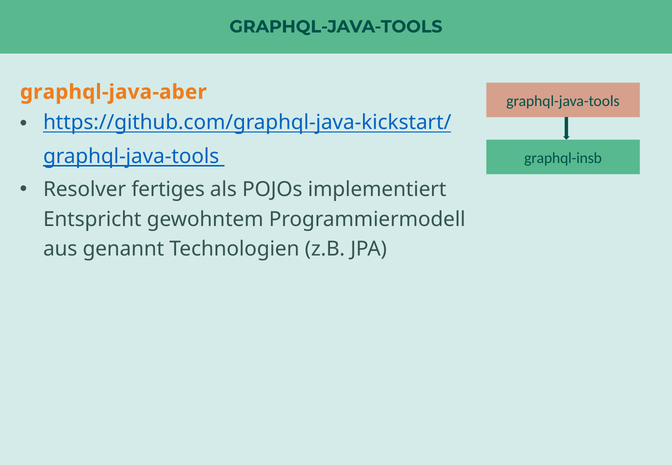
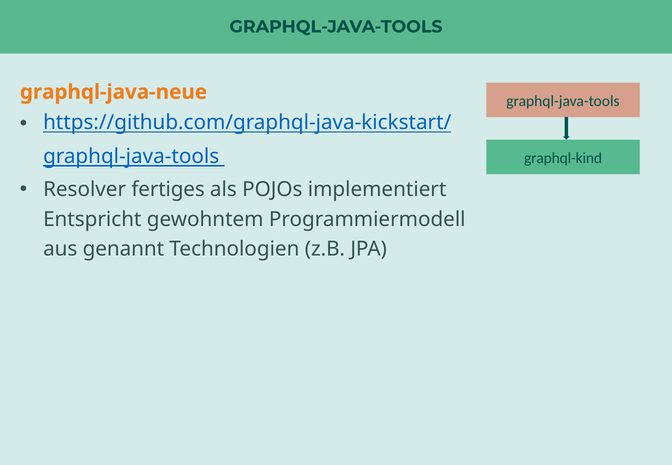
graphql-java-aber: graphql-java-aber -> graphql-java-neue (113, 92)
graphql-insb: graphql-insb -> graphql-kind (563, 158)
